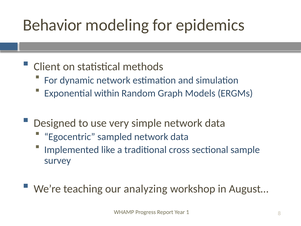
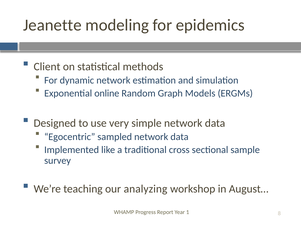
Behavior: Behavior -> Jeanette (52, 25)
within: within -> online (107, 93)
